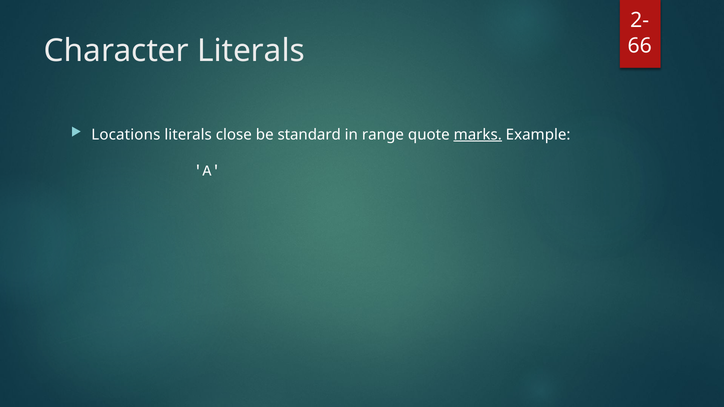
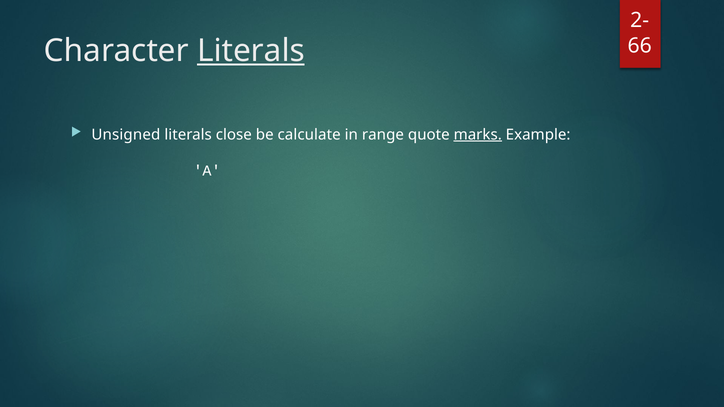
Literals underline: none -> present (251, 51)
Locations: Locations -> Unsigned (126, 135)
standard: standard -> calculate (309, 135)
